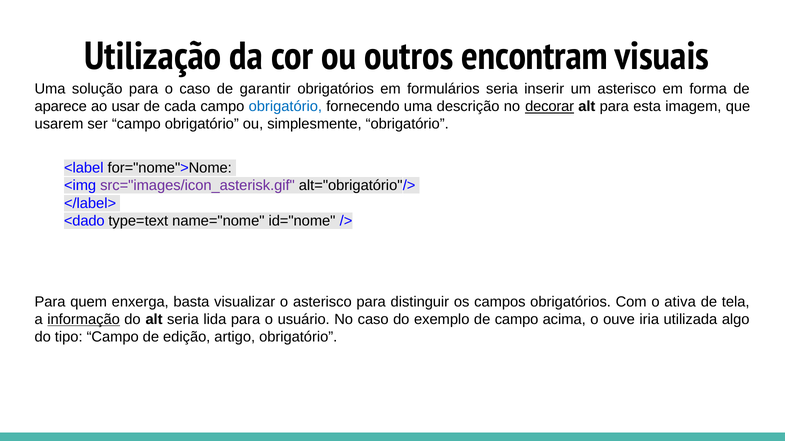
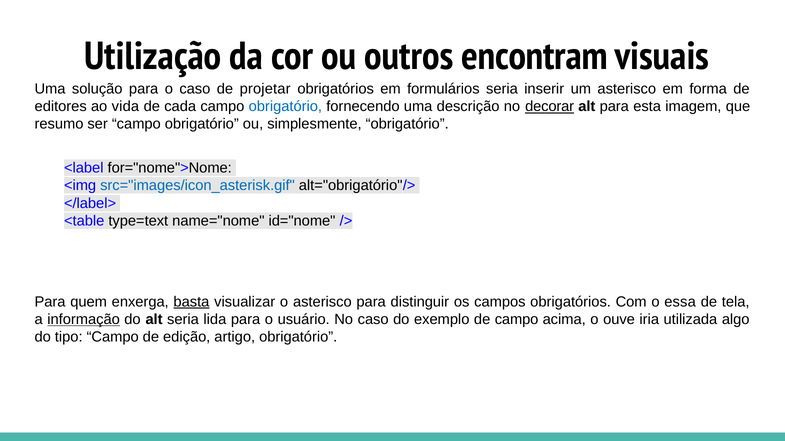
garantir: garantir -> projetar (265, 89)
aparece: aparece -> editores (61, 107)
usar: usar -> vida (125, 107)
usarem: usarem -> resumo (59, 124)
src="images/icon_asterisk.gif colour: purple -> blue (197, 186)
<dado: <dado -> <table (84, 221)
basta underline: none -> present (191, 302)
ativa: ativa -> essa (680, 302)
